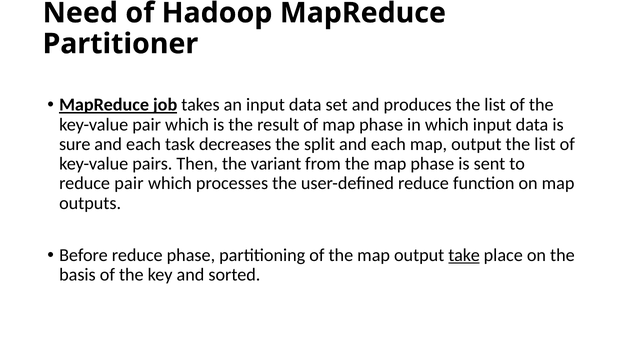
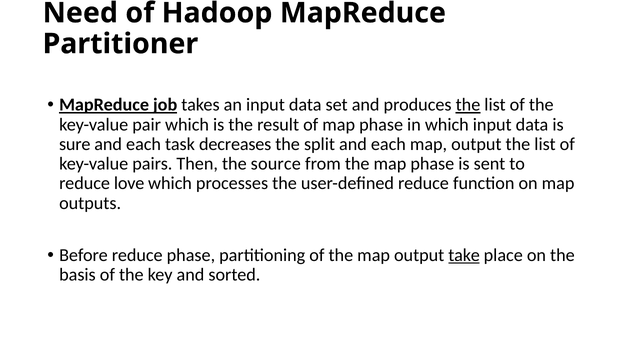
the underline: none -> present (468, 105)
variant: variant -> source (276, 164)
reduce pair: pair -> love (129, 183)
